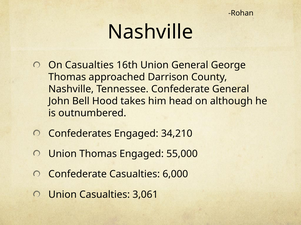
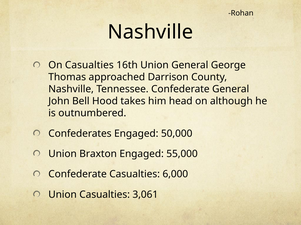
34,210: 34,210 -> 50,000 (177, 134)
Union Thomas: Thomas -> Braxton (98, 154)
